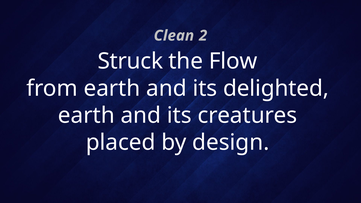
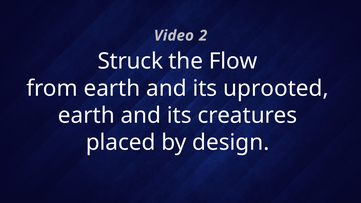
Clean: Clean -> Video (174, 36)
delighted: delighted -> uprooted (276, 88)
